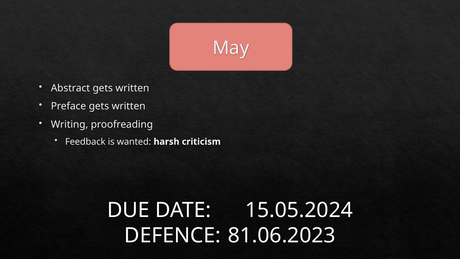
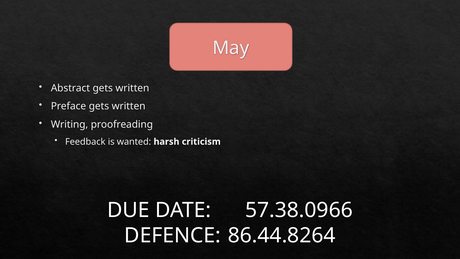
15.05.2024: 15.05.2024 -> 57.38.0966 (299, 210)
81.06.2023: 81.06.2023 -> 86.44.8264 (282, 235)
